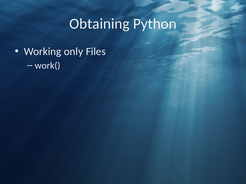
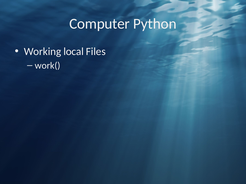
Obtaining: Obtaining -> Computer (100, 24)
only: only -> local (74, 52)
